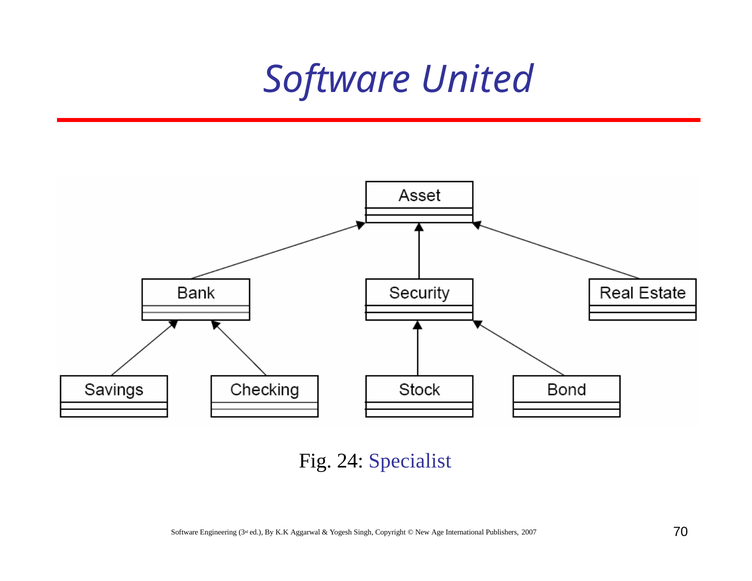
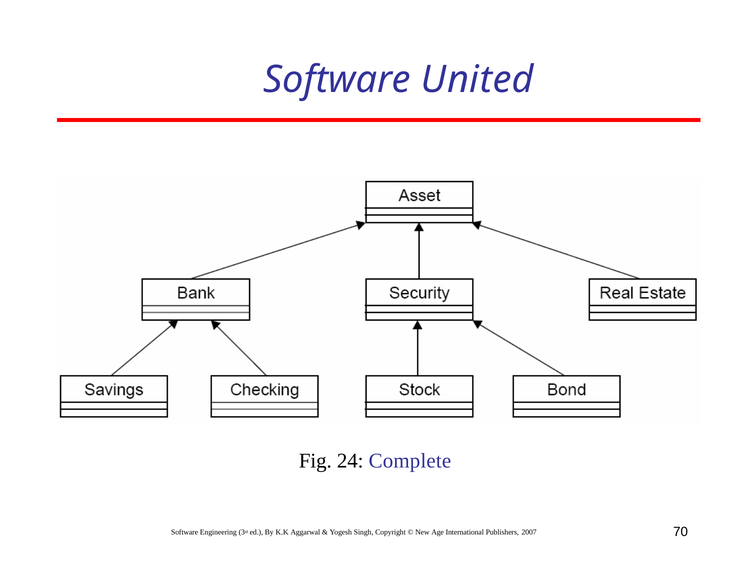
Specialist: Specialist -> Complete (410, 461)
